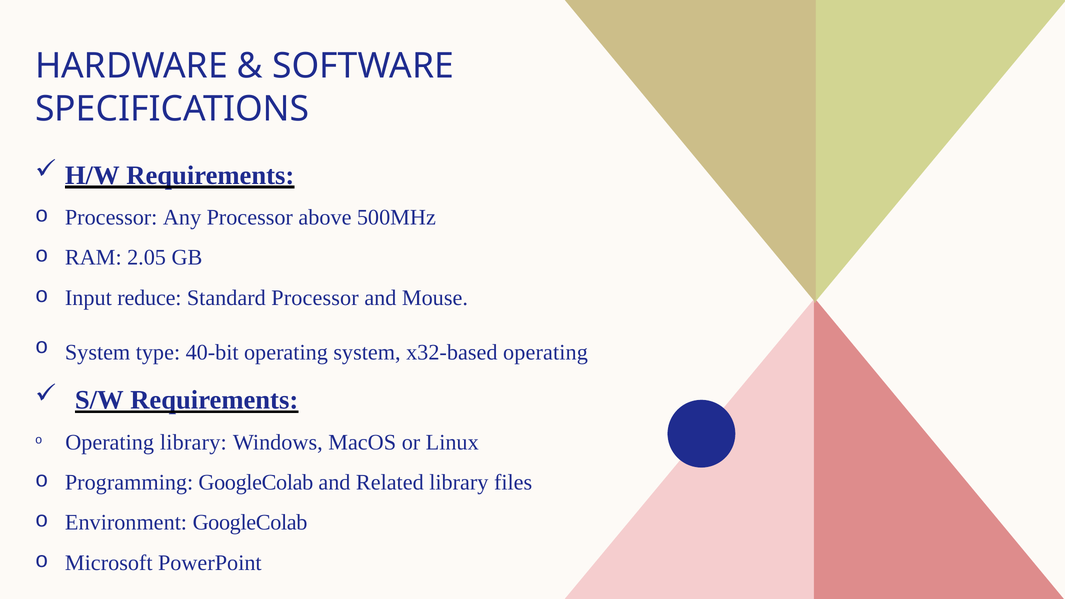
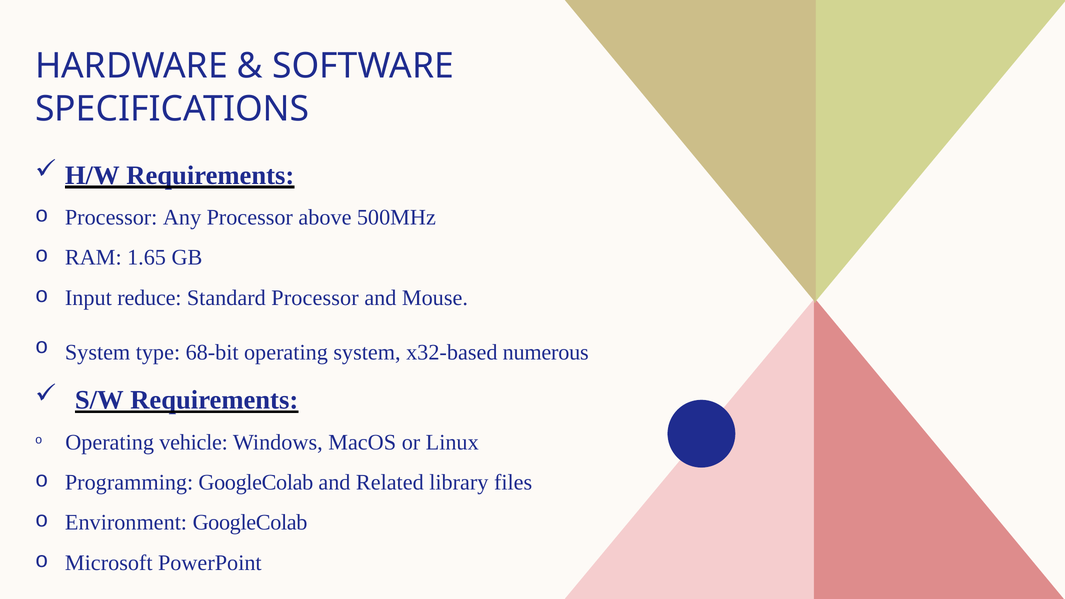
2.05: 2.05 -> 1.65 (147, 258)
40-bit: 40-bit -> 68-bit (212, 352)
x32-based operating: operating -> numerous (546, 352)
Operating library: library -> vehicle (194, 442)
